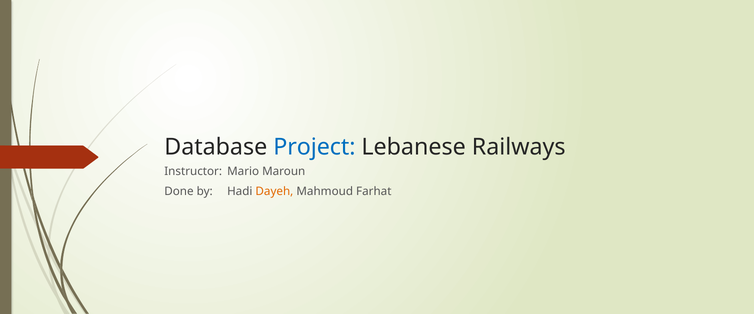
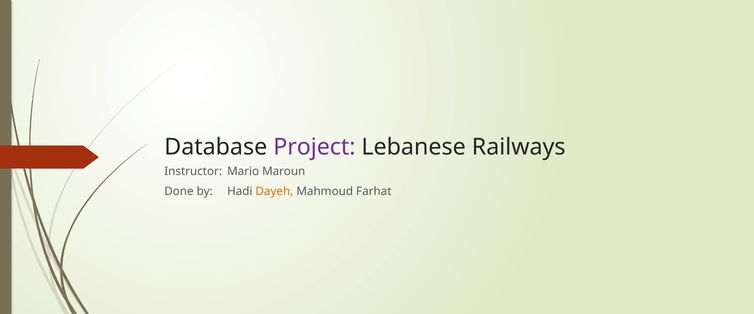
Project colour: blue -> purple (314, 147)
